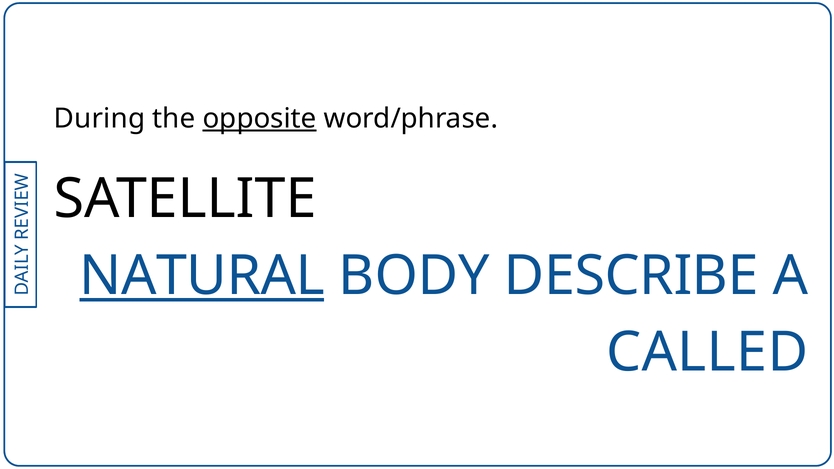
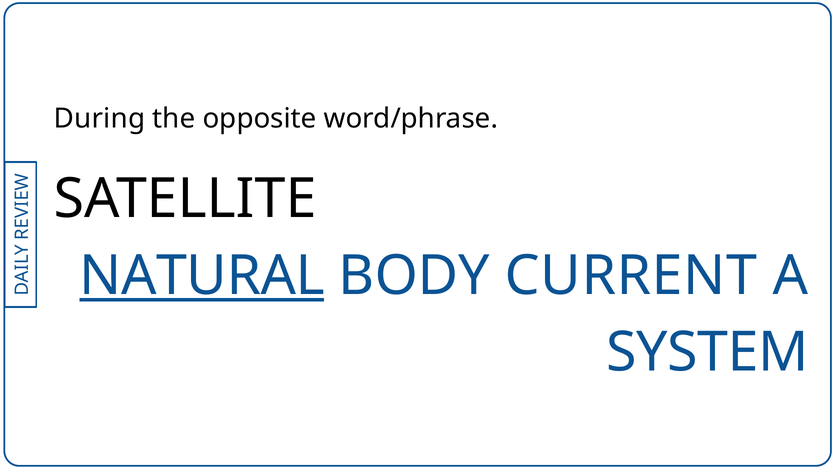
opposite underline: present -> none (260, 119)
DESCRIBE: DESCRIBE -> CURRENT (631, 276)
CALLED: CALLED -> SYSTEM (708, 352)
